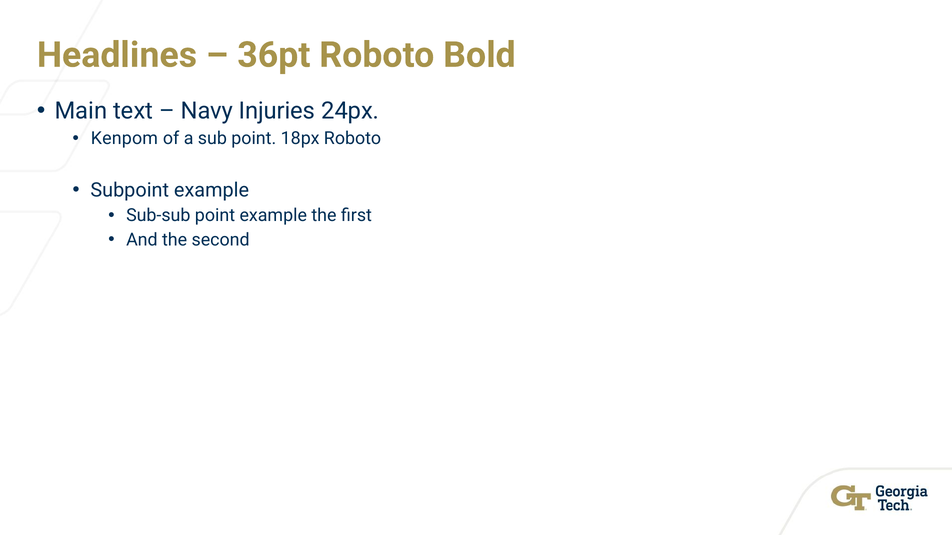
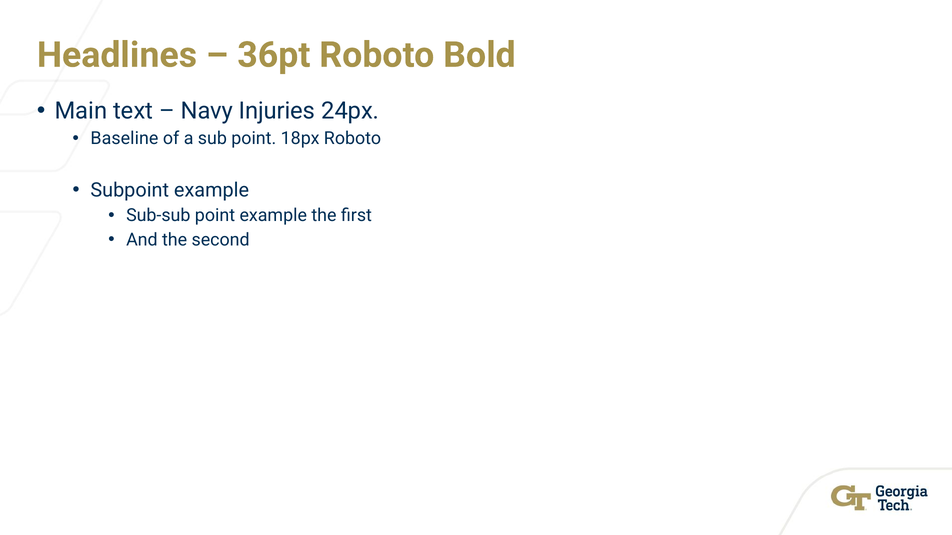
Kenpom: Kenpom -> Baseline (124, 139)
